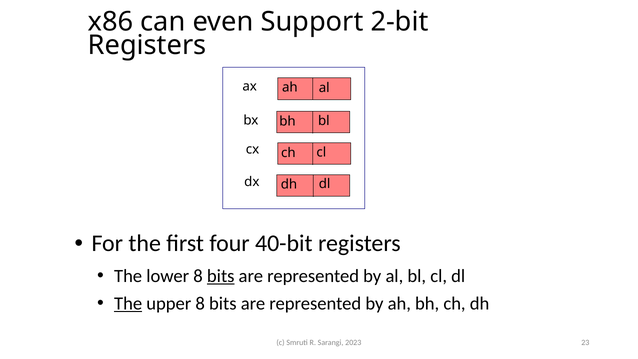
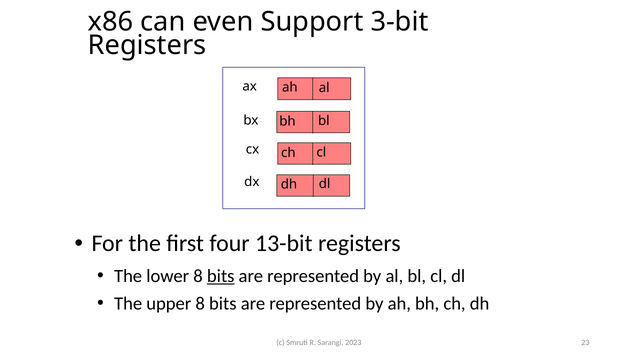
2-bit: 2-bit -> 3-bit (400, 22)
40-bit: 40-bit -> 13-bit (284, 243)
The underline: present -> none (128, 303)
